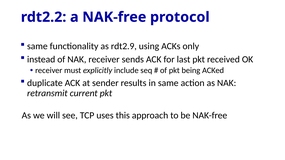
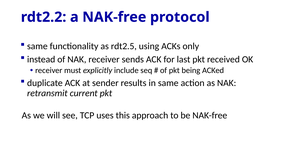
rdt2.9: rdt2.9 -> rdt2.5 (124, 46)
